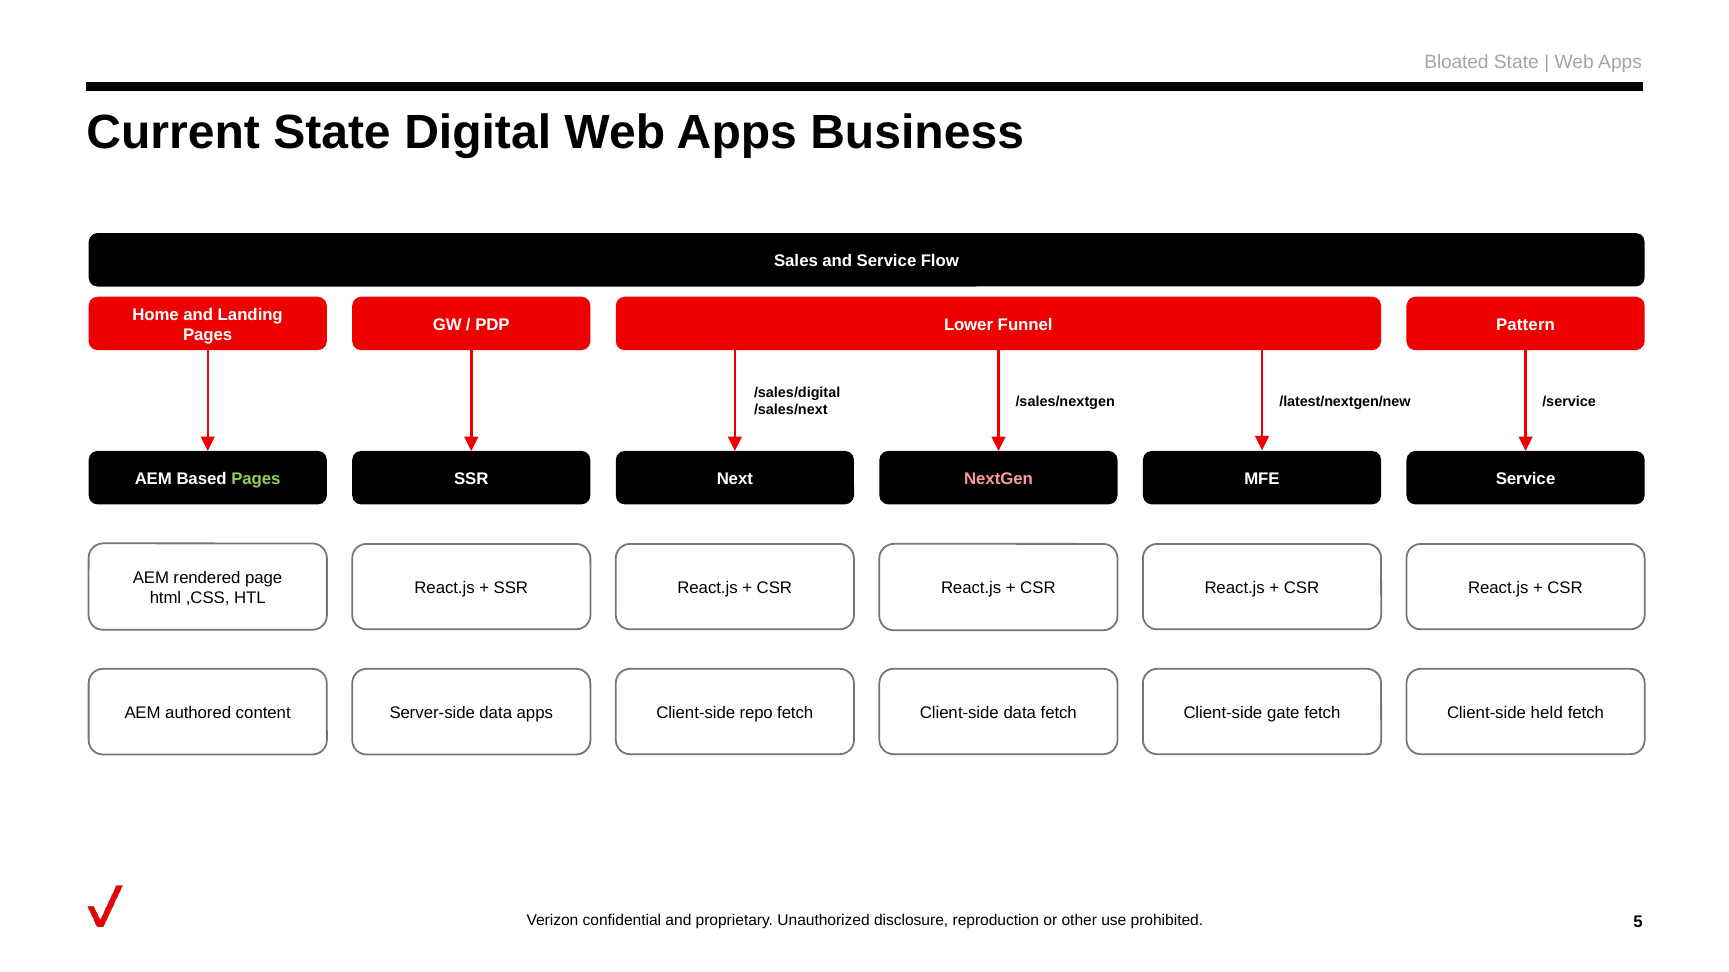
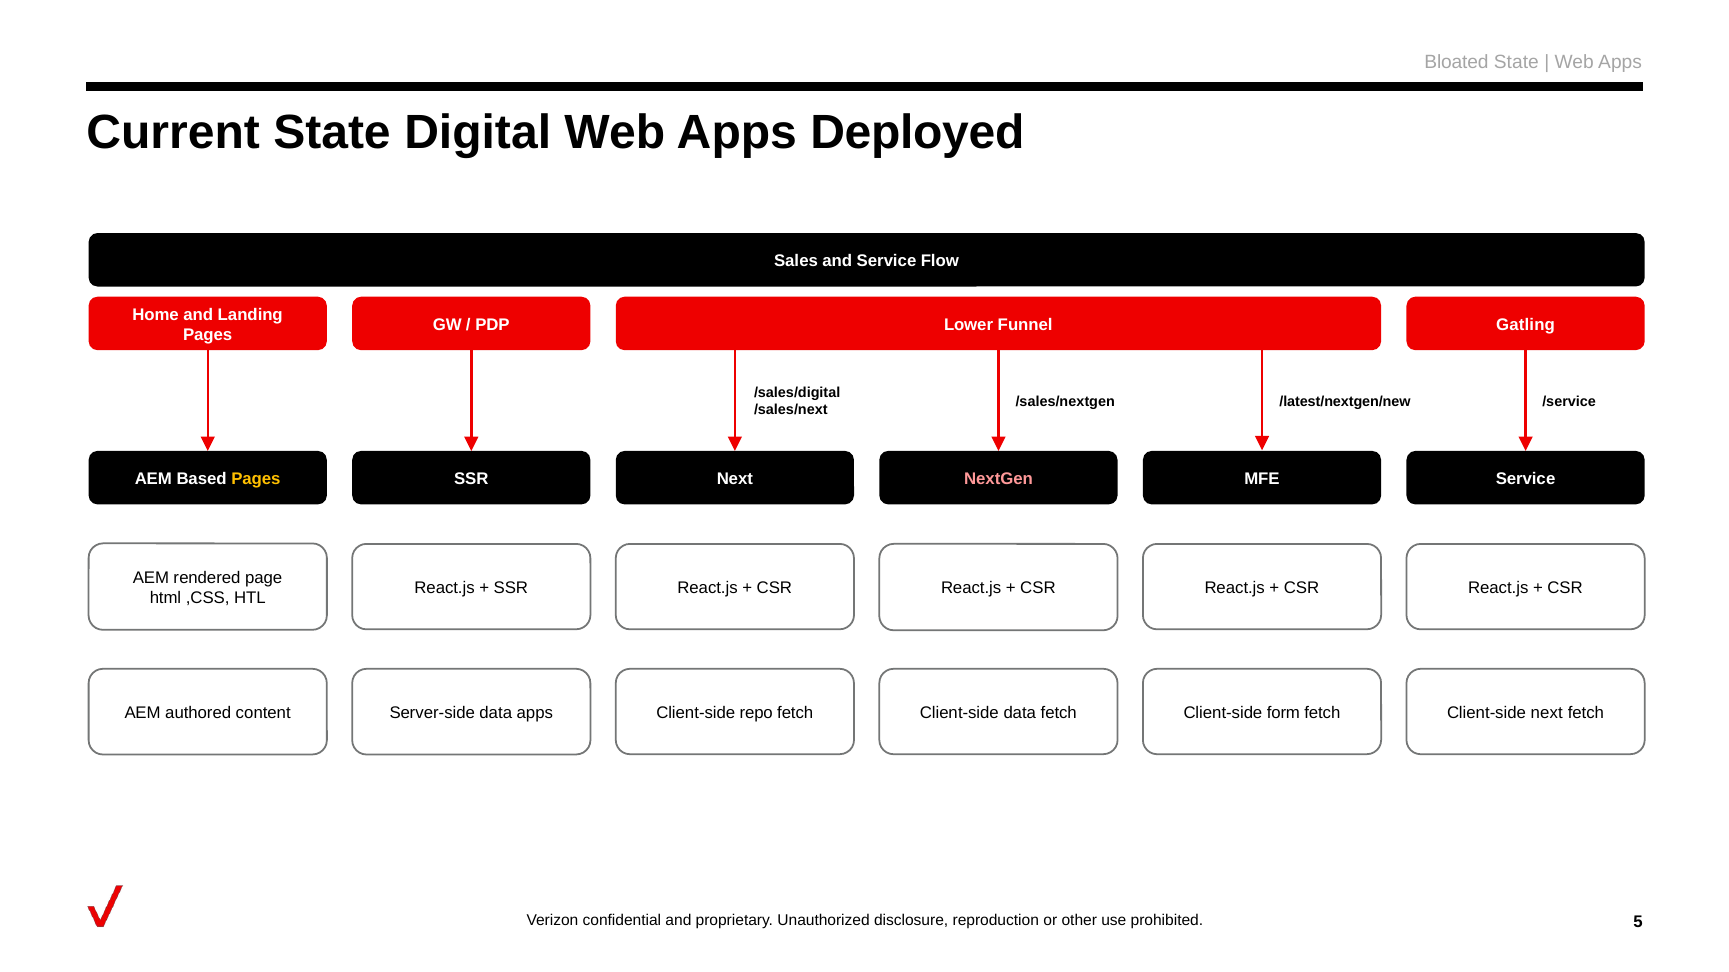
Business: Business -> Deployed (917, 133)
Pattern: Pattern -> Gatling (1526, 325)
Pages colour: light green -> yellow (256, 479)
gate: gate -> form (1283, 713)
Client-side held: held -> next (1547, 713)
